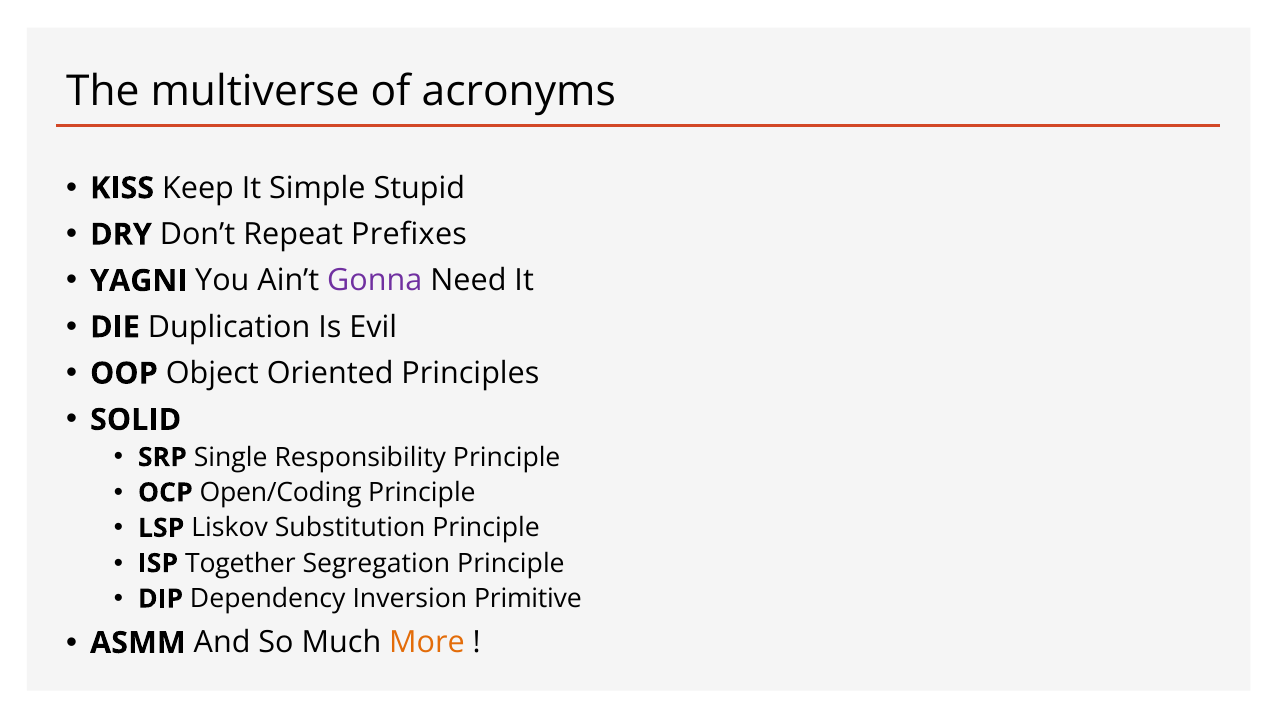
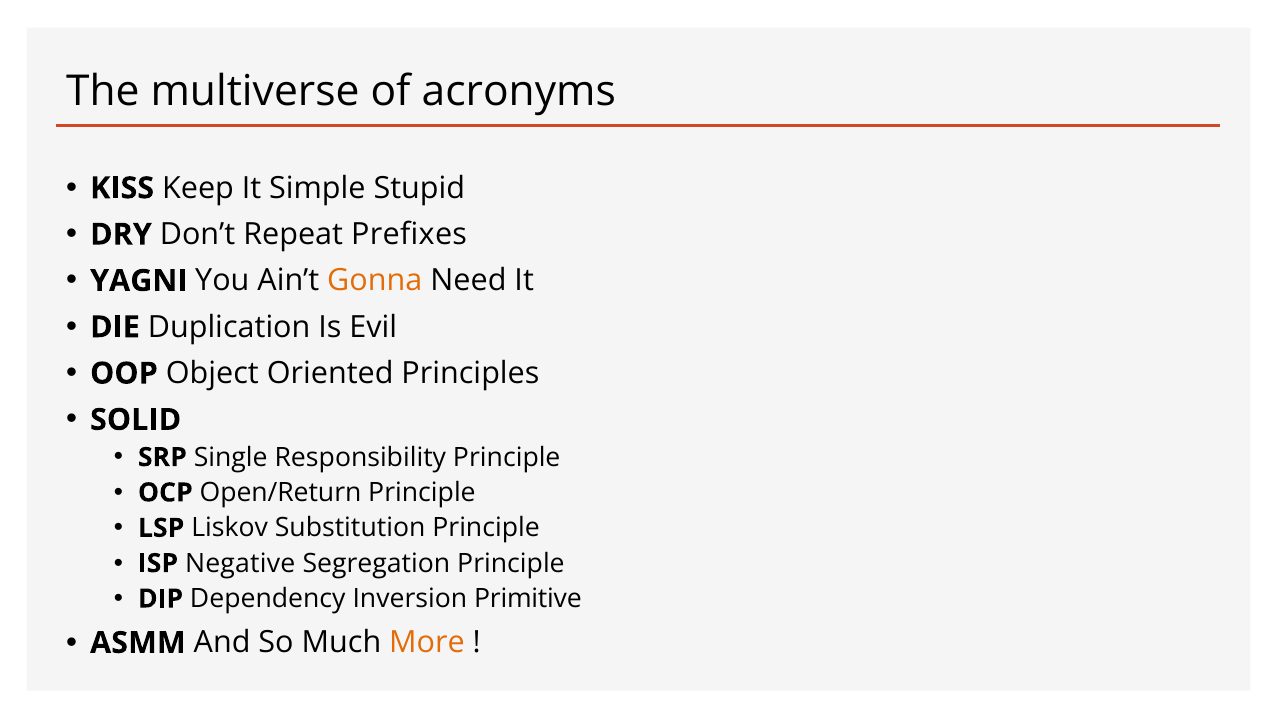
Gonna colour: purple -> orange (375, 281)
Open/Coding: Open/Coding -> Open/Return (281, 493)
Together: Together -> Negative (240, 564)
